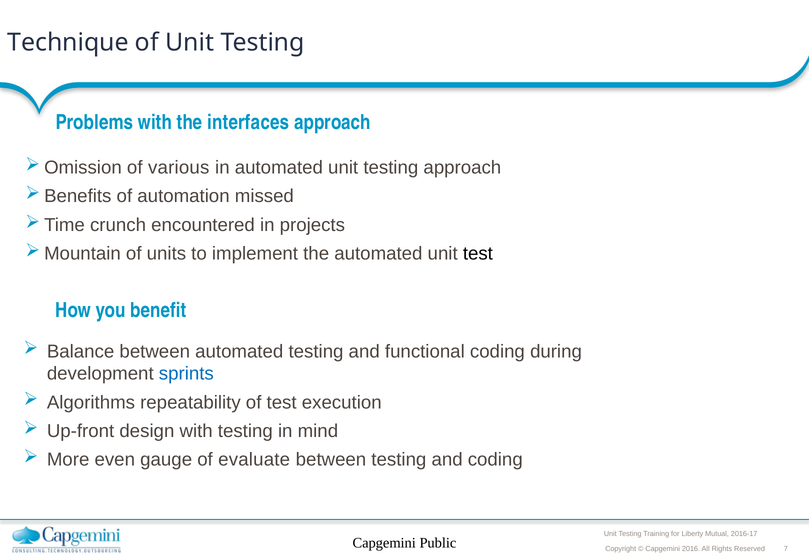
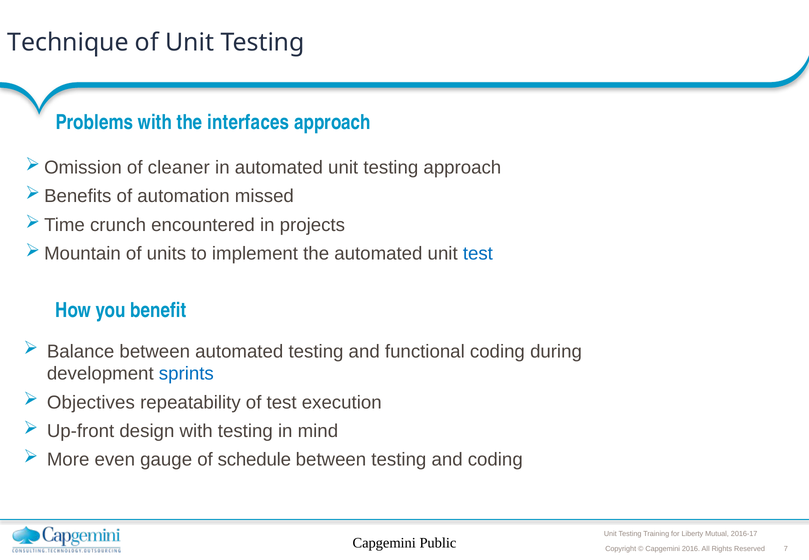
various: various -> cleaner (179, 168)
test colour: black -> blue (478, 254)
Algorithms: Algorithms -> Objectives (91, 402)
evaluate: evaluate -> schedule (254, 460)
